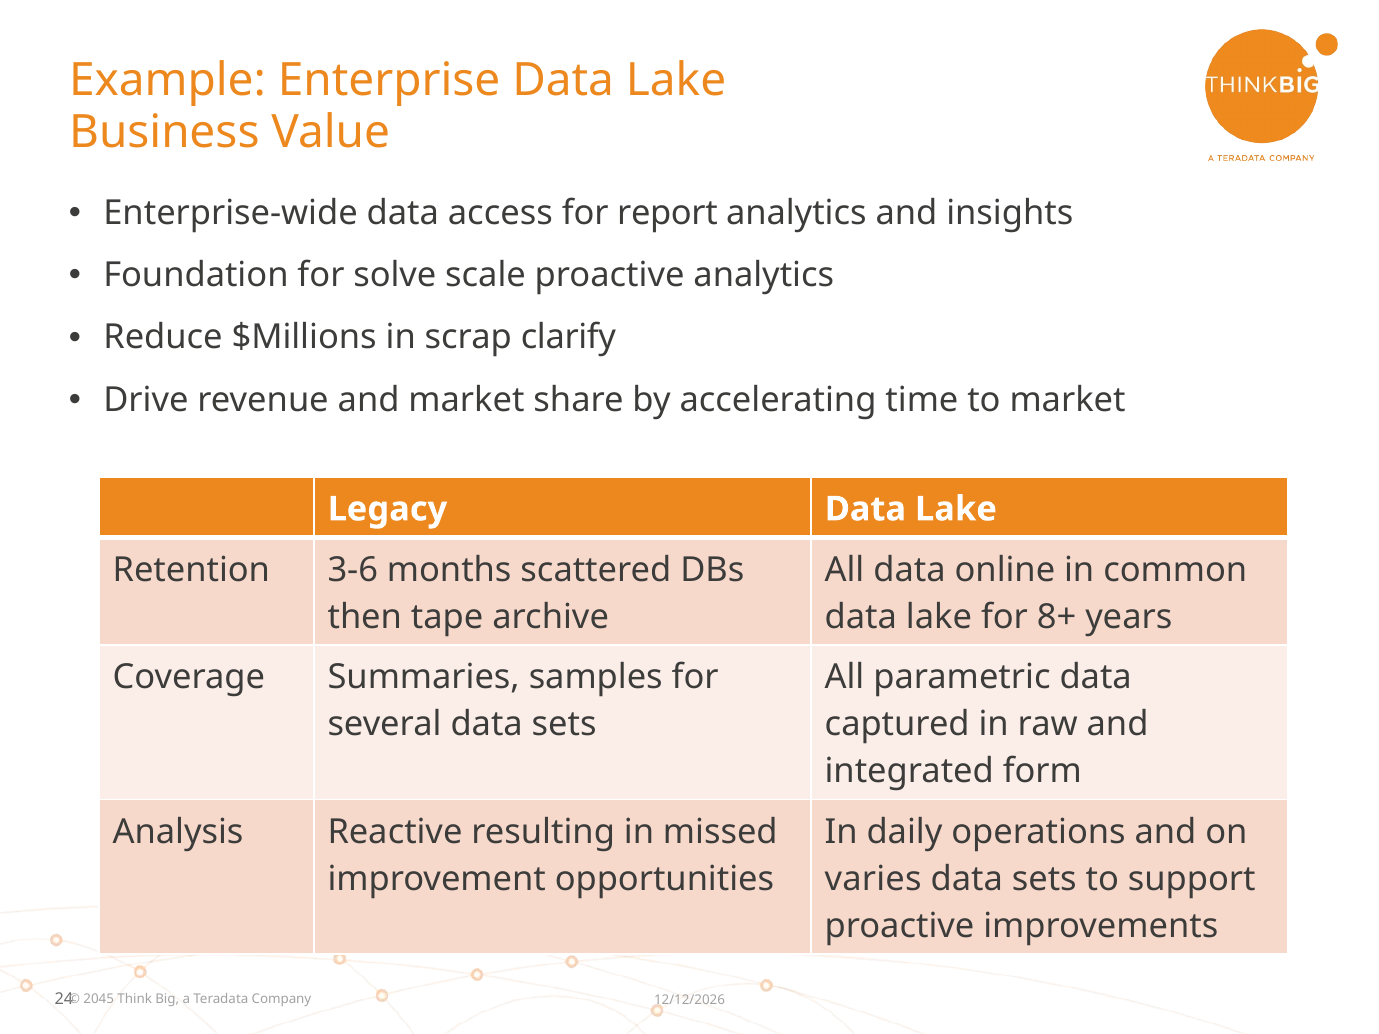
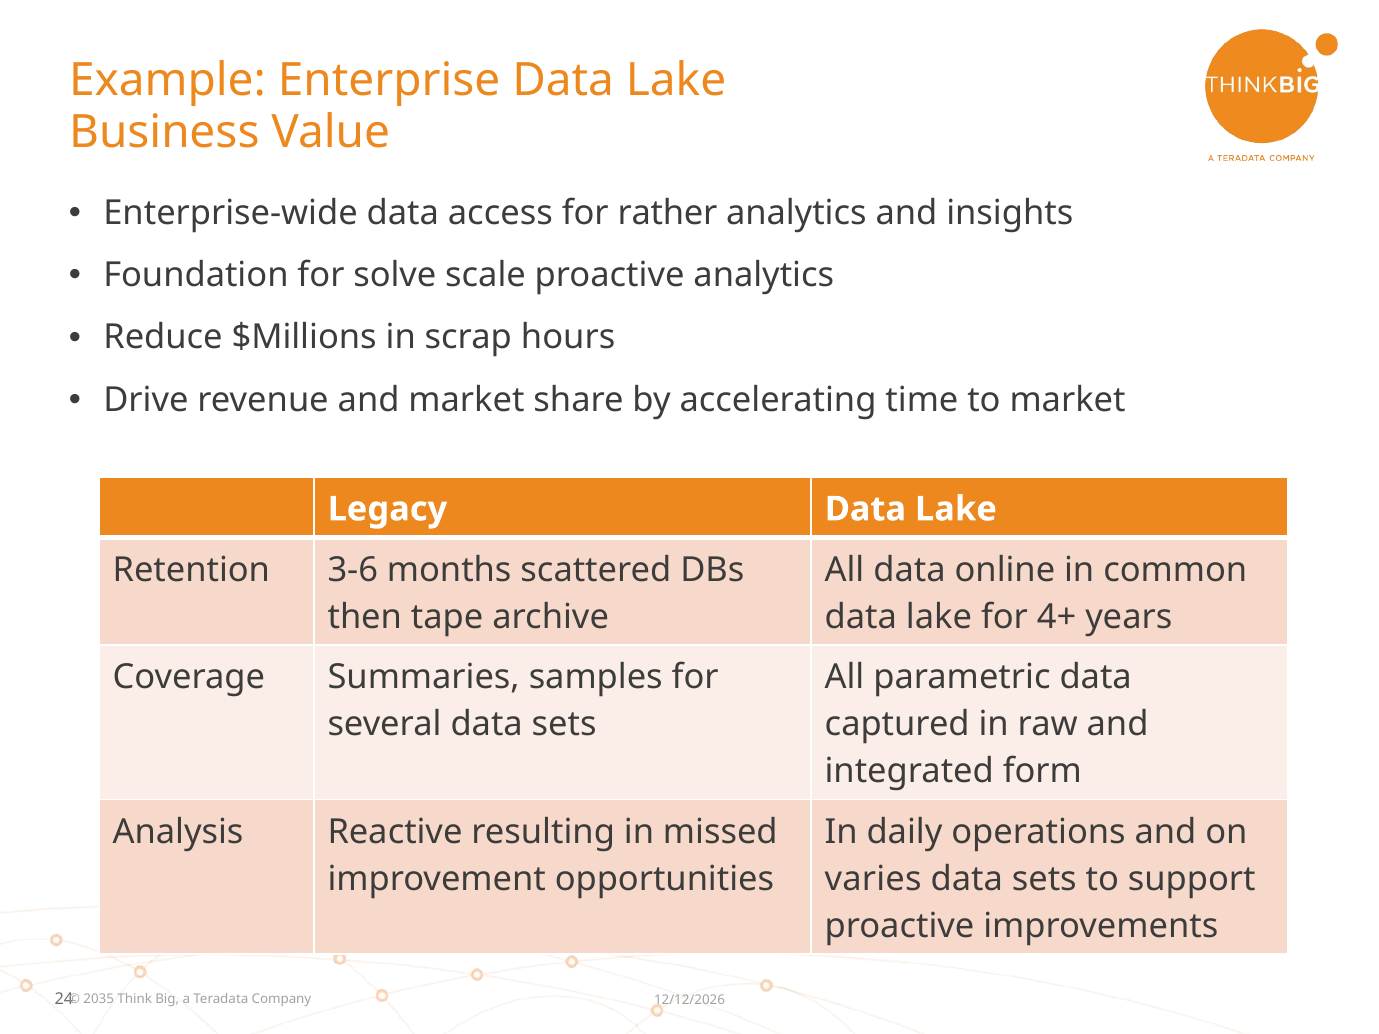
report: report -> rather (667, 213)
clarify: clarify -> hours (568, 338)
8+: 8+ -> 4+ (1057, 617)
2045: 2045 -> 2035 (99, 1000)
